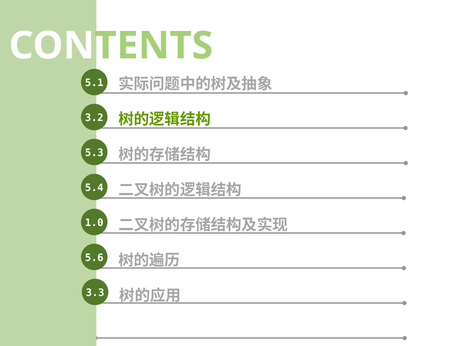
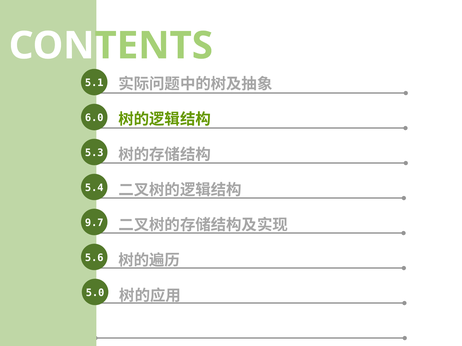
3.2: 3.2 -> 6.0 (94, 118)
1.0: 1.0 -> 9.7 (94, 223)
3.3: 3.3 -> 5.0 (95, 293)
